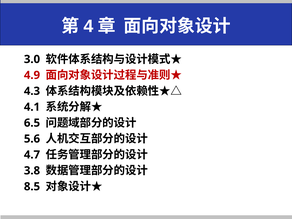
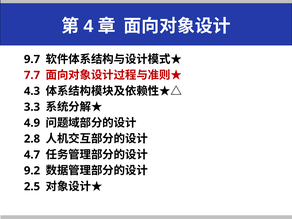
3.0: 3.0 -> 9.7 (32, 59)
4.9: 4.9 -> 7.7 (32, 75)
4.1: 4.1 -> 3.3 (32, 107)
6.5: 6.5 -> 4.9 (32, 123)
5.6: 5.6 -> 2.8 (32, 139)
3.8: 3.8 -> 9.2 (32, 171)
8.5: 8.5 -> 2.5 (32, 187)
